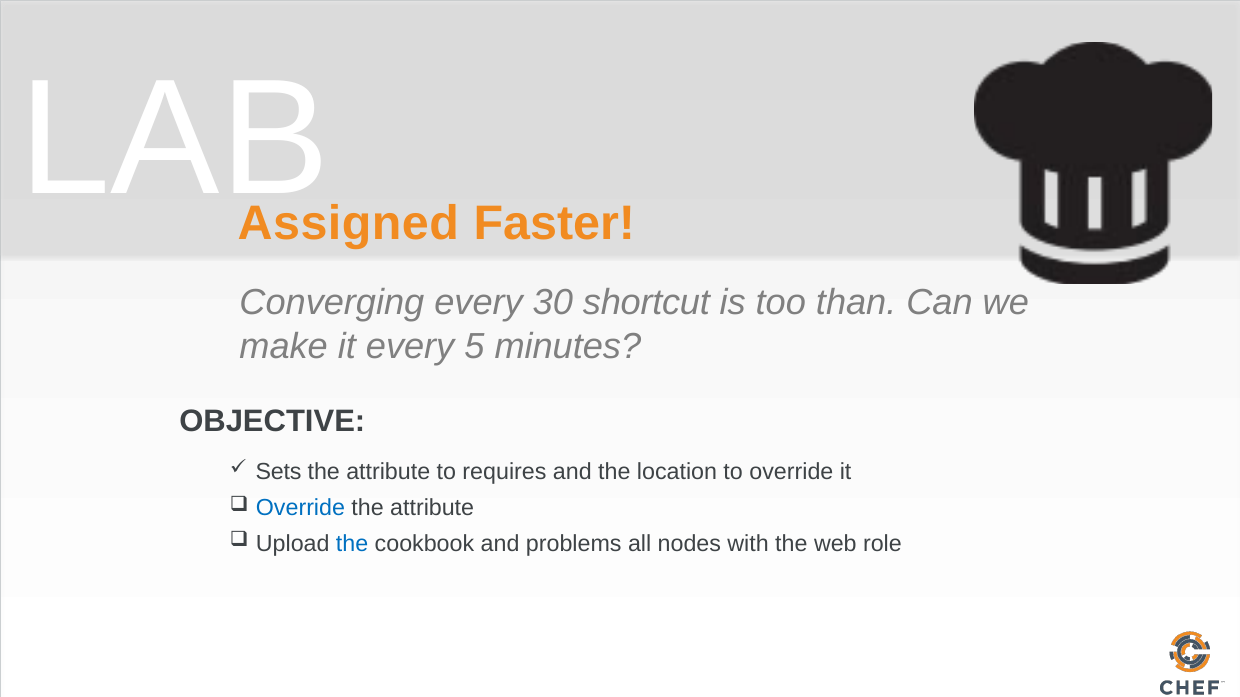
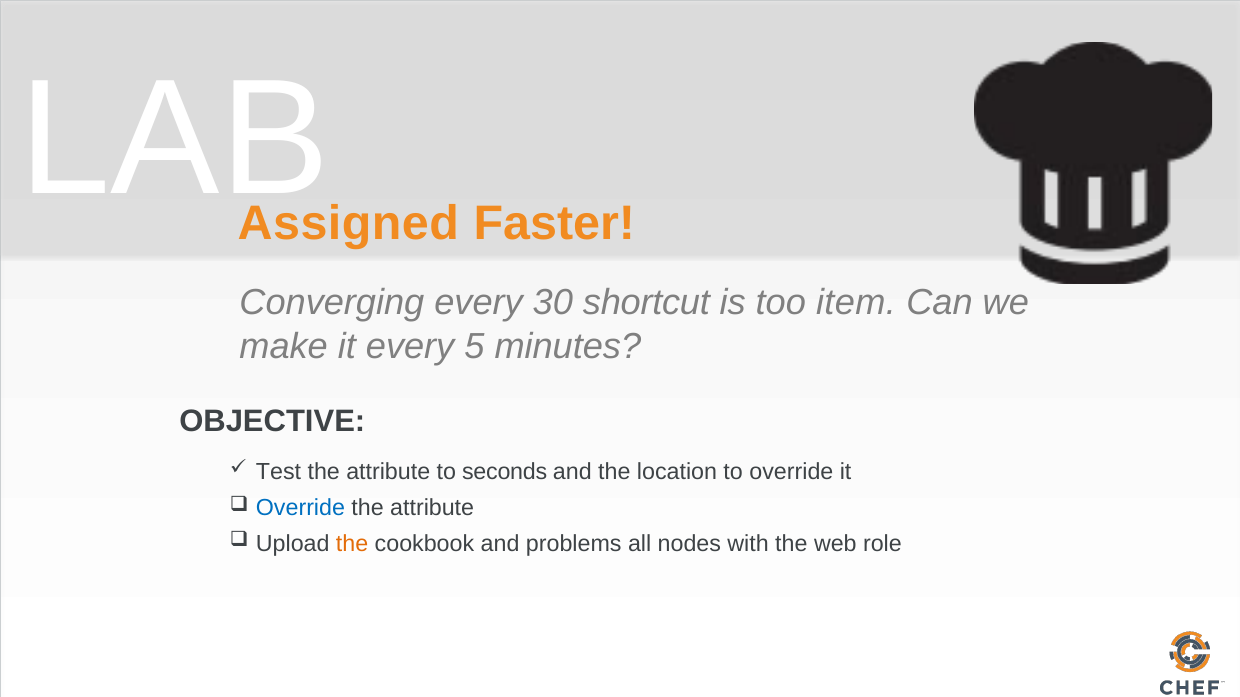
than: than -> item (856, 303)
Sets: Sets -> Test (279, 472)
requires: requires -> seconds (505, 472)
the colour: blue -> orange (352, 544)
